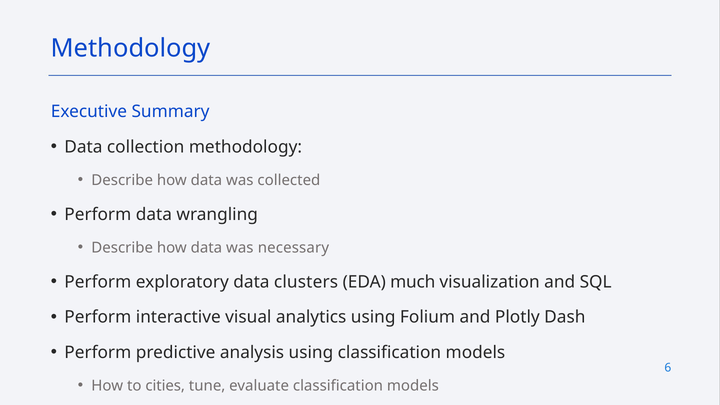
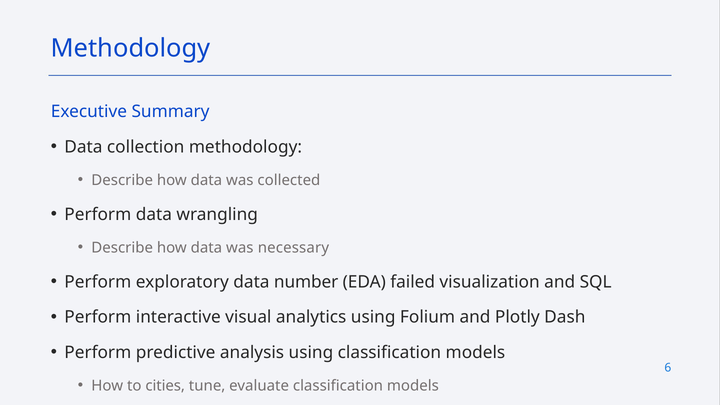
clusters: clusters -> number (306, 282)
much: much -> failed (413, 282)
